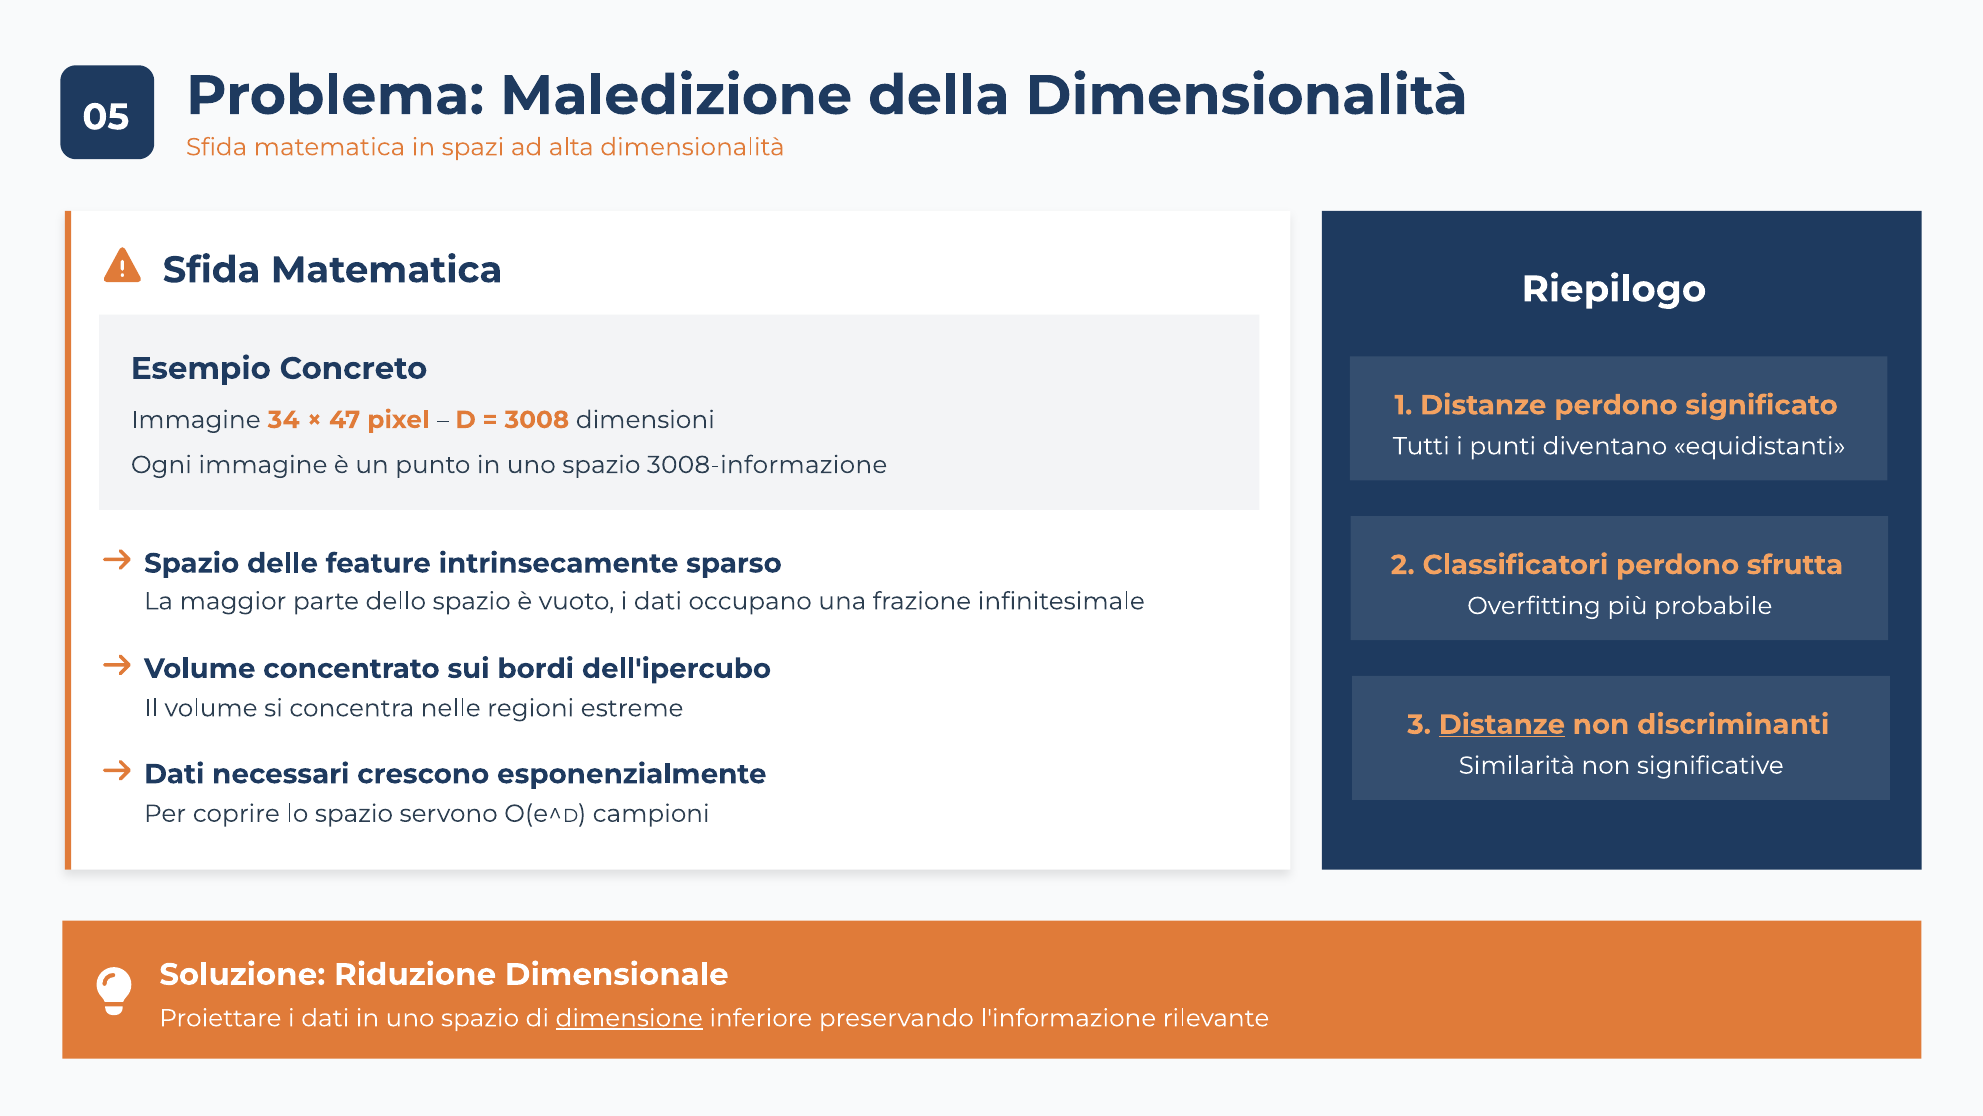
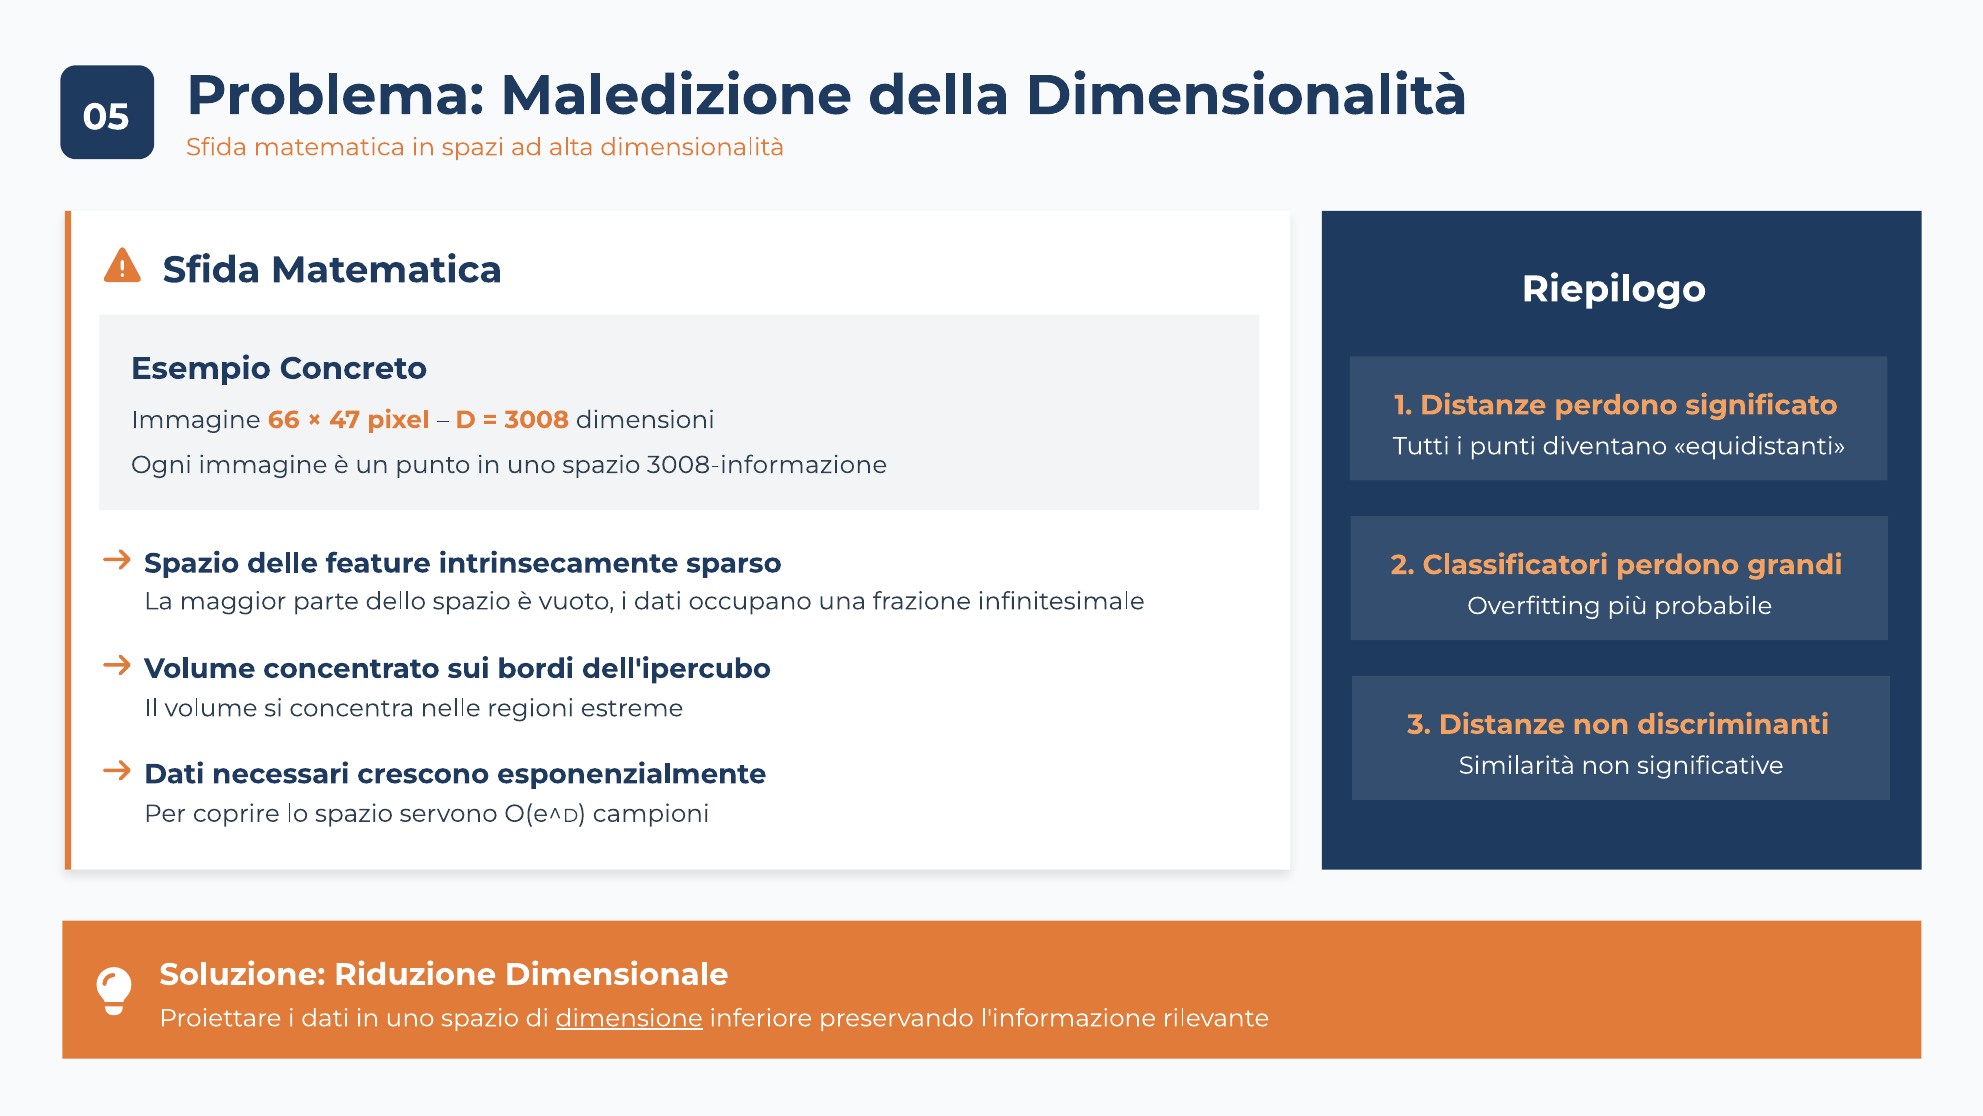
34: 34 -> 66 (284, 420)
sfrutta: sfrutta -> grandi (1795, 565)
Distanze underline: present -> none (1502, 724)
